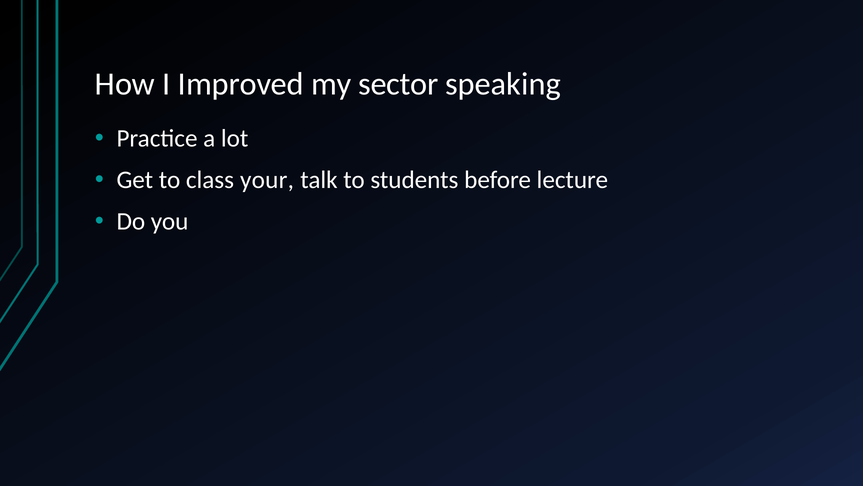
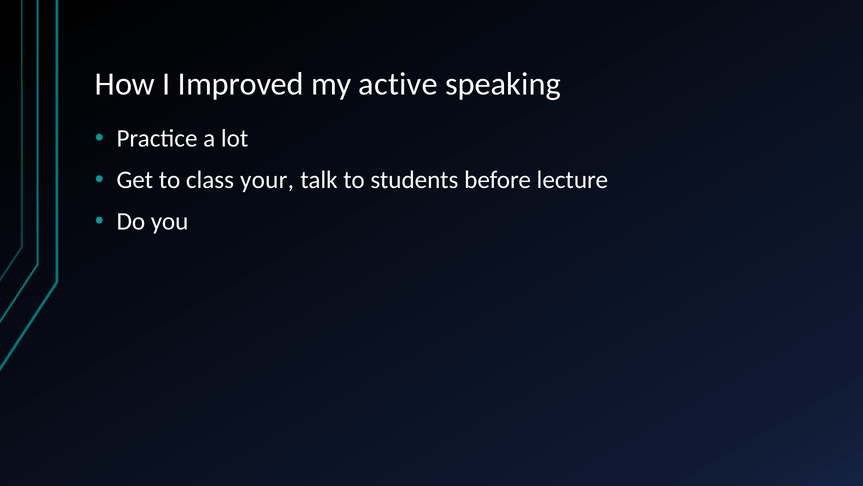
sector: sector -> active (398, 84)
